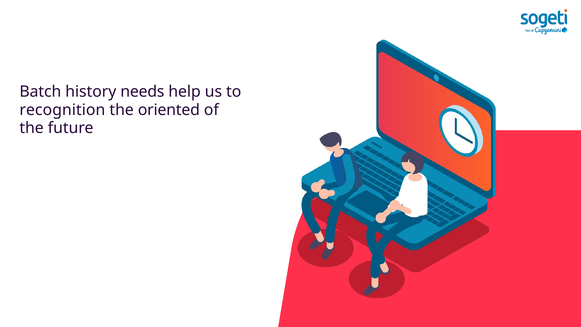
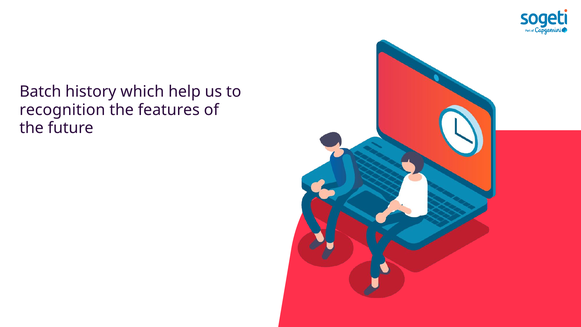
needs: needs -> which (142, 92)
oriented: oriented -> features (169, 110)
